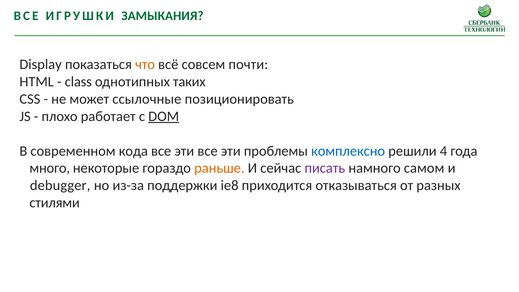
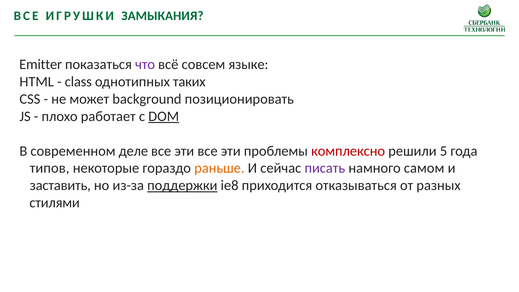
Display: Display -> Emitter (41, 64)
что colour: orange -> purple (145, 64)
почти: почти -> языке (248, 64)
ссылочные: ссылочные -> background (147, 99)
кода: кода -> деле (133, 151)
комплексно colour: blue -> red (348, 151)
4: 4 -> 5 (443, 151)
много: много -> типов (50, 168)
debugger: debugger -> заставить (60, 186)
поддержки underline: none -> present (182, 186)
